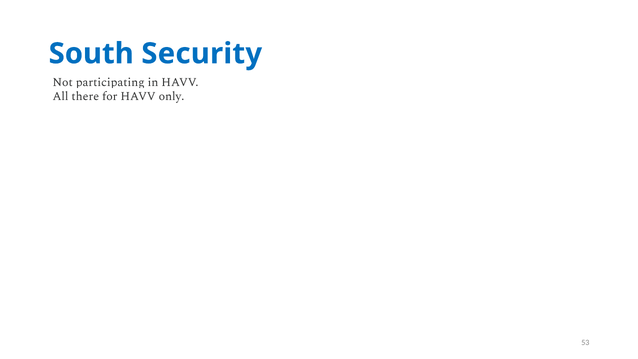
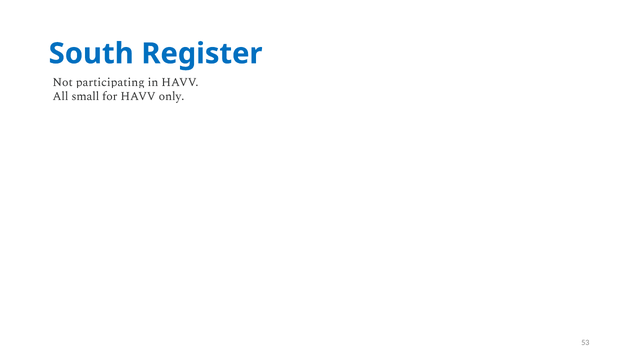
Security: Security -> Register (202, 54)
there: there -> small (85, 96)
